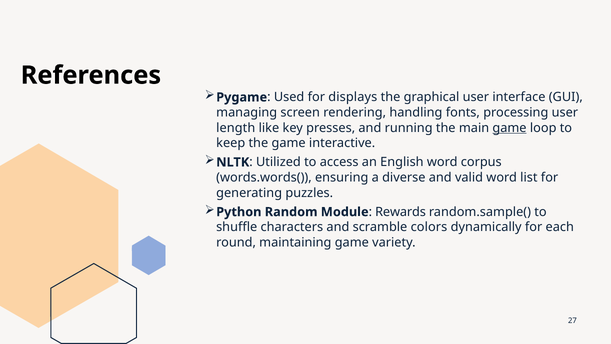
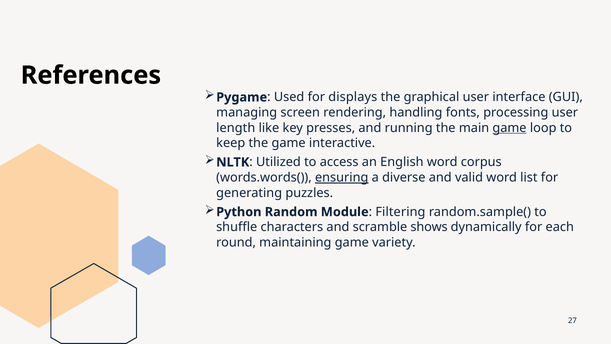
ensuring underline: none -> present (342, 177)
Rewards: Rewards -> Filtering (400, 212)
colors: colors -> shows (429, 227)
